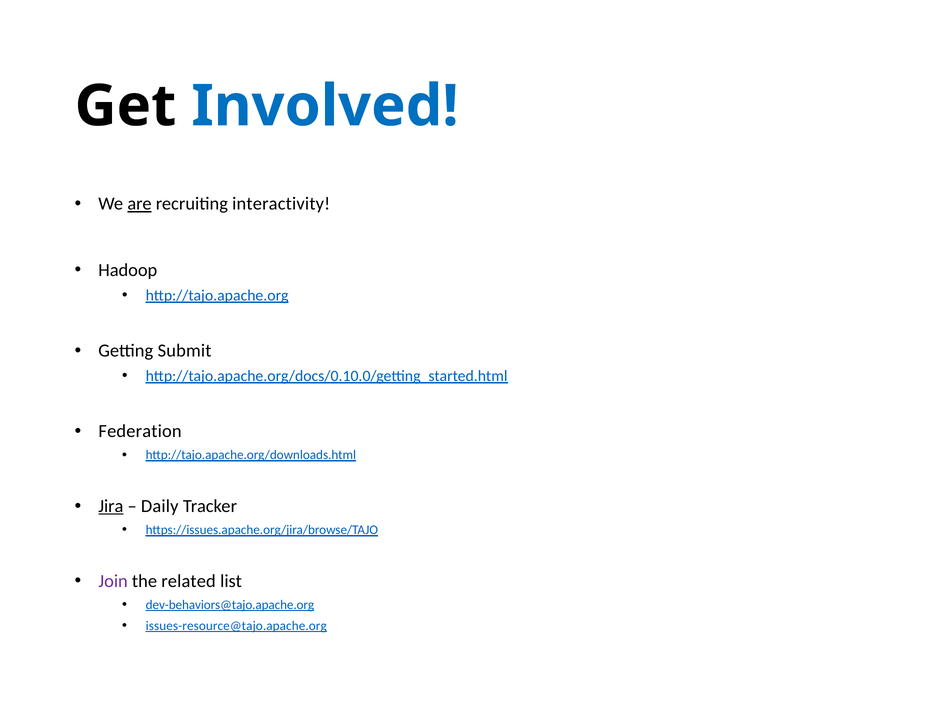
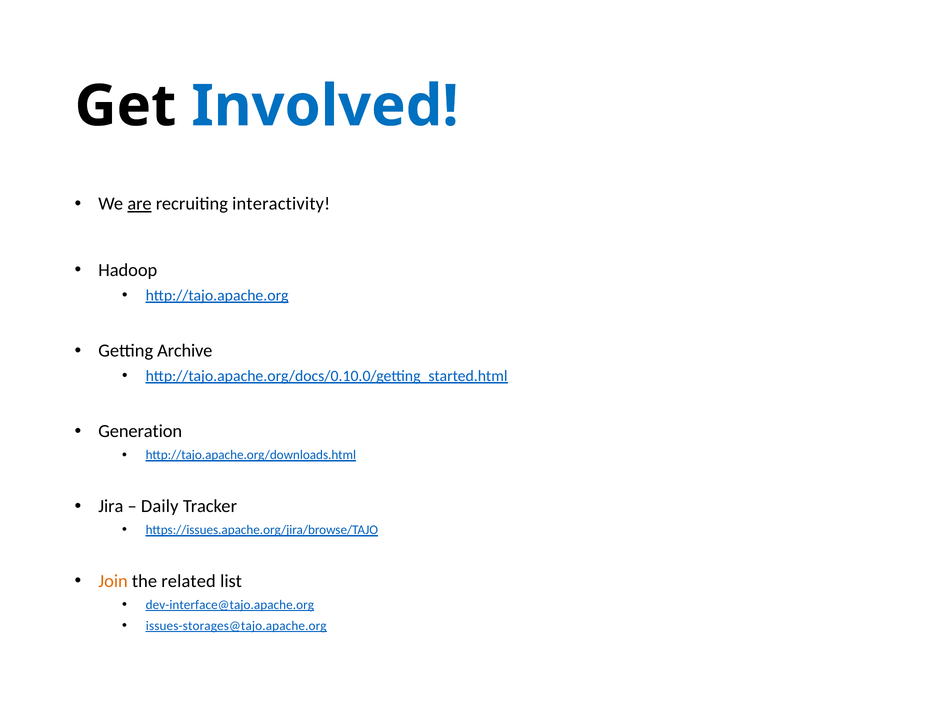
Submit: Submit -> Archive (185, 351)
Federation: Federation -> Generation (140, 431)
Jira underline: present -> none (111, 506)
Join colour: purple -> orange (113, 581)
dev-behaviors@tajo.apache.org: dev-behaviors@tajo.apache.org -> dev-interface@tajo.apache.org (230, 605)
issues-resource@tajo.apache.org: issues-resource@tajo.apache.org -> issues-storages@tajo.apache.org (236, 626)
